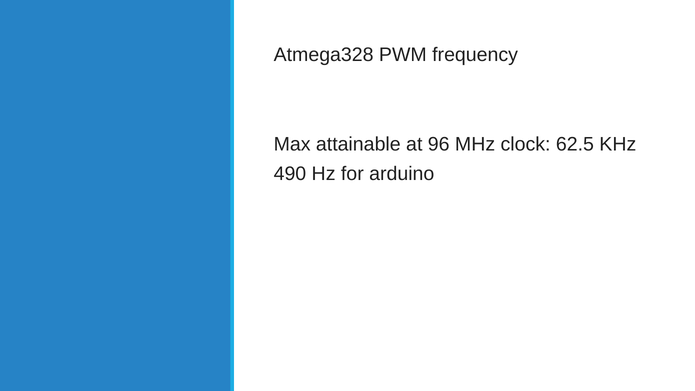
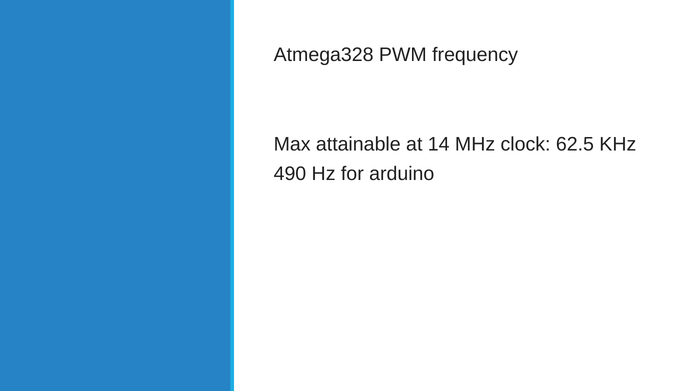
96: 96 -> 14 (439, 144)
